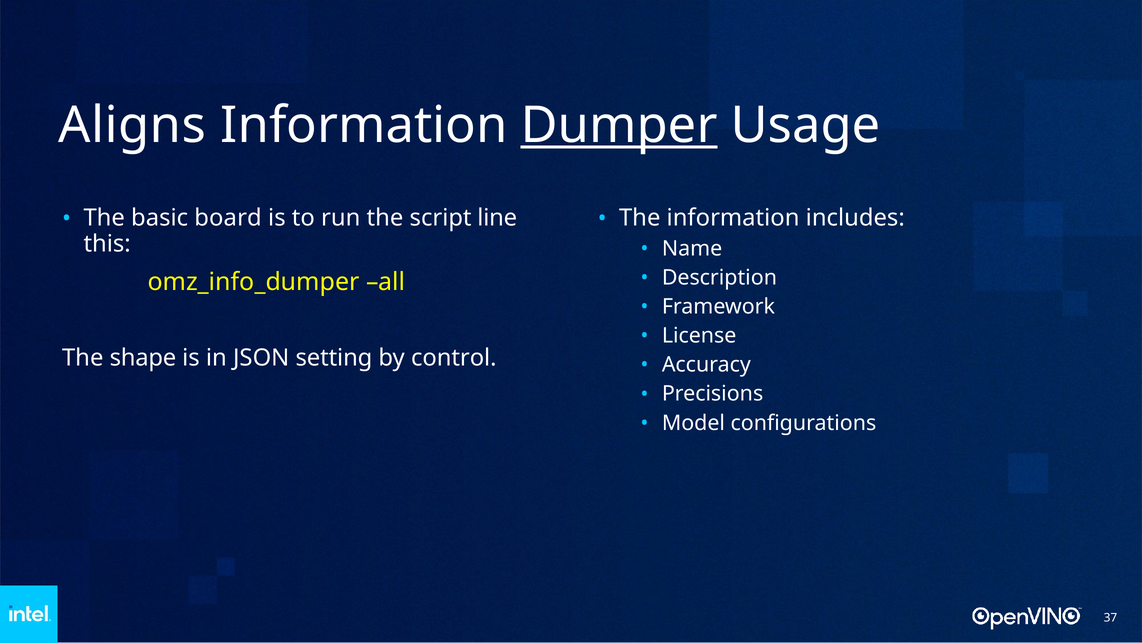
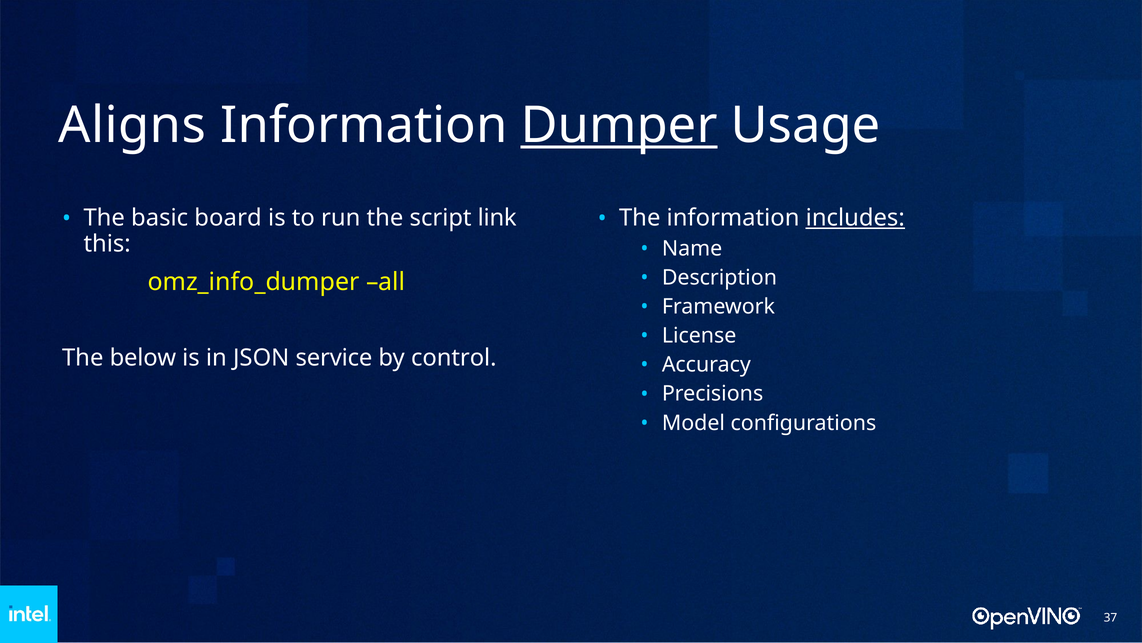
line: line -> link (497, 218)
includes underline: none -> present (855, 218)
shape: shape -> below (143, 358)
setting: setting -> service (334, 358)
